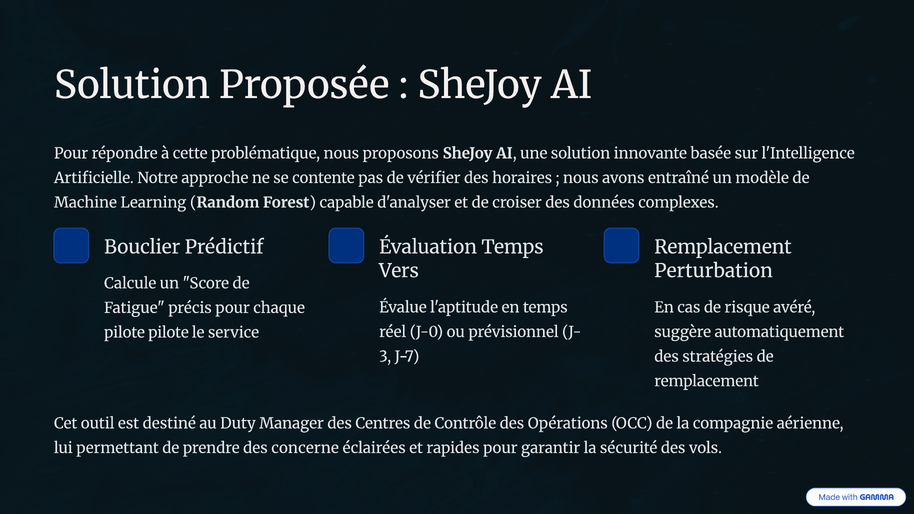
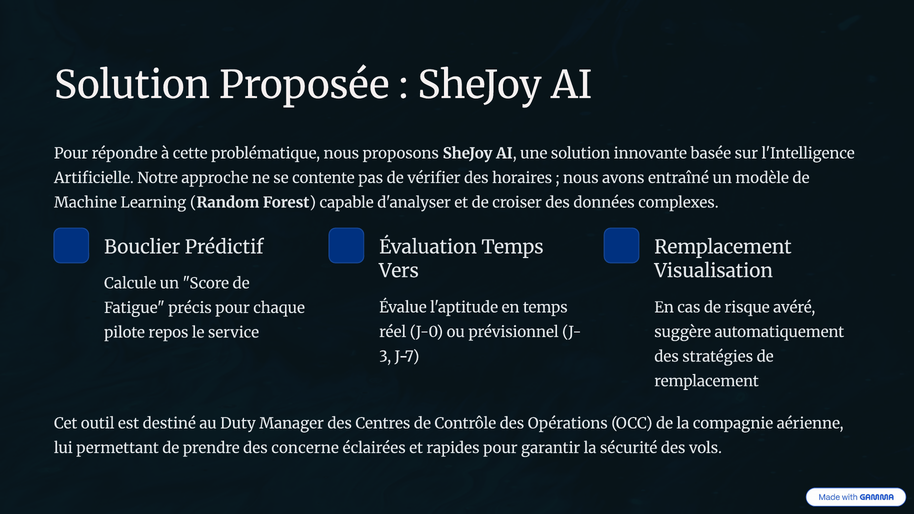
Perturbation: Perturbation -> Visualisation (714, 271)
pilote pilote: pilote -> repos (168, 333)
